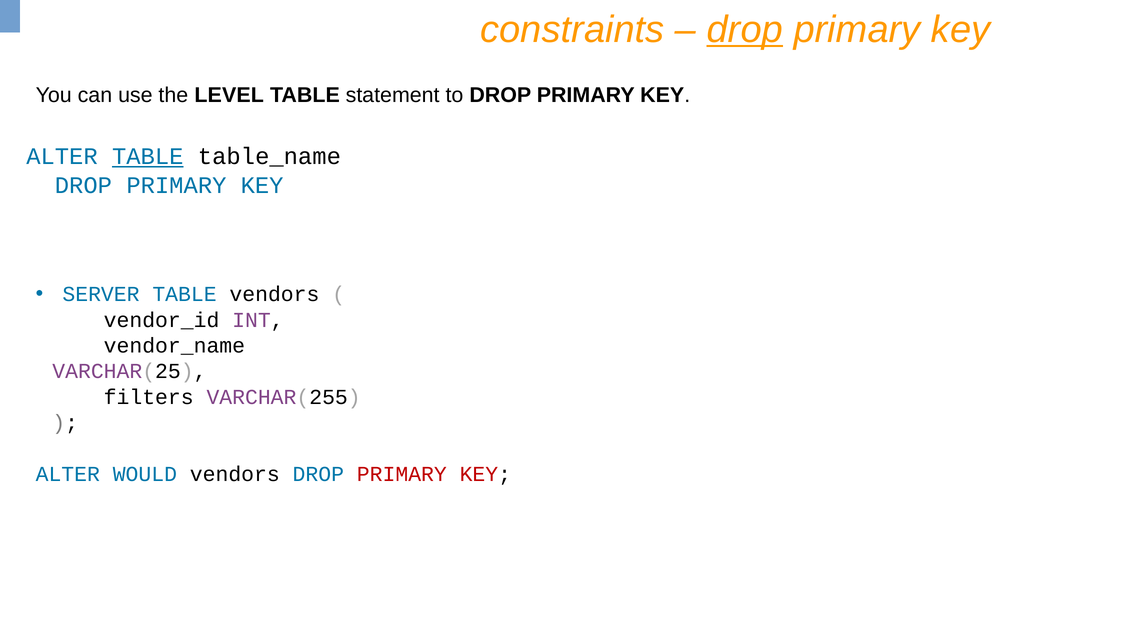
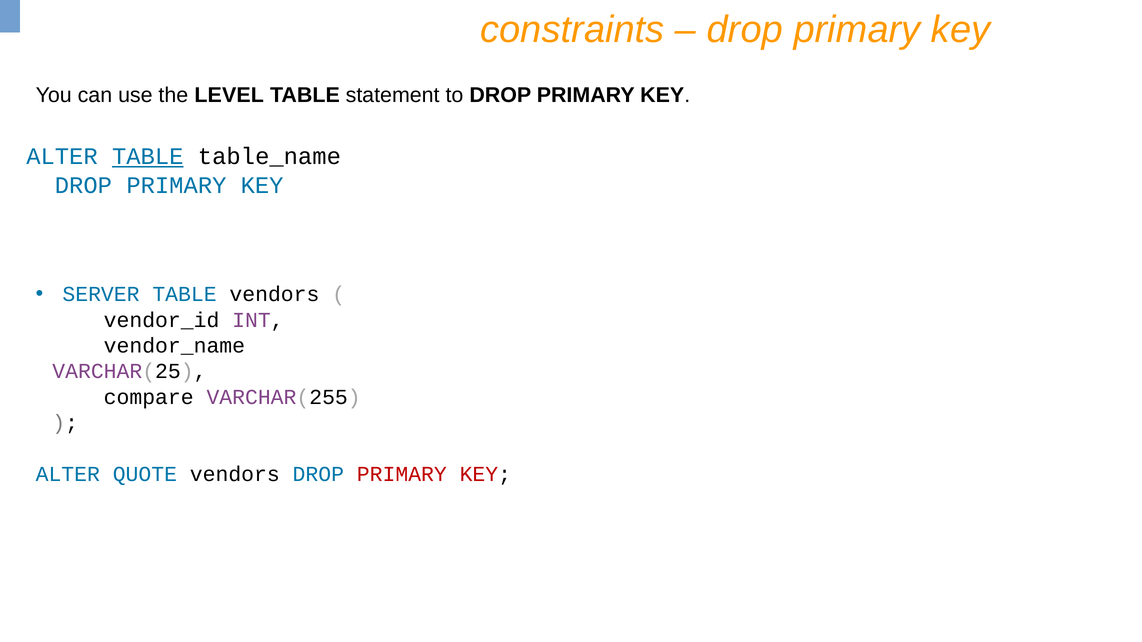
drop underline: present -> none (745, 30)
filters: filters -> compare (149, 397)
WOULD: WOULD -> QUOTE (145, 475)
